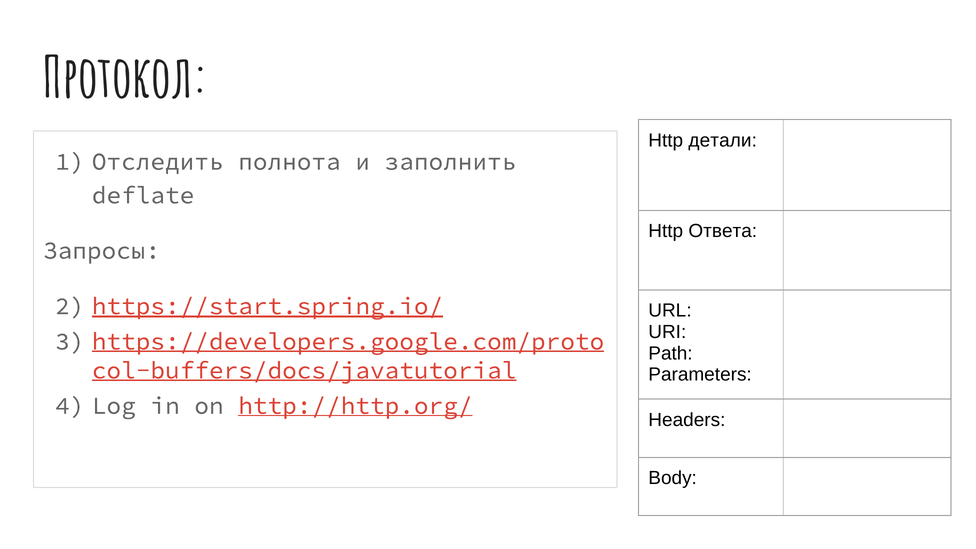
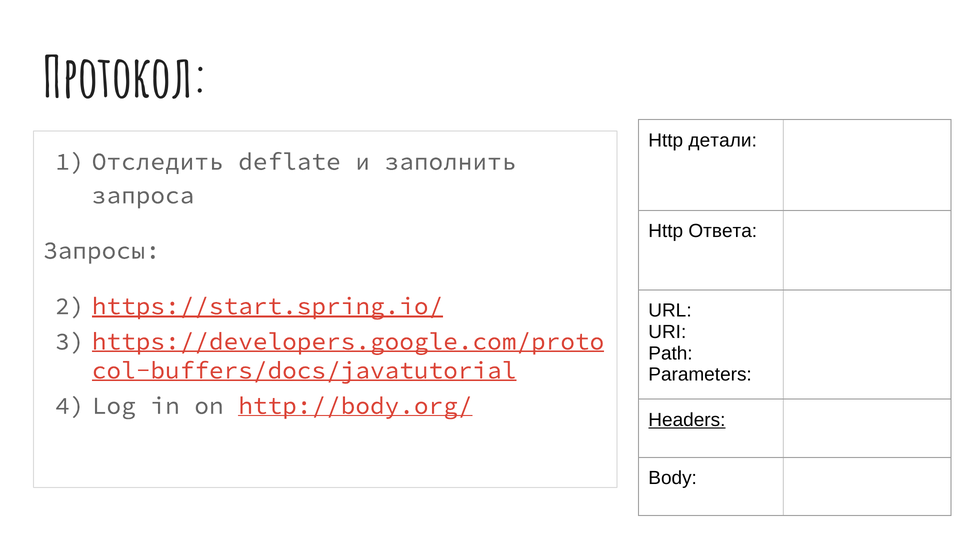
полнота: полнота -> deflate (289, 162)
deflate: deflate -> запроса (143, 195)
http://http.org/: http://http.org/ -> http://body.org/ (355, 406)
Headers underline: none -> present (687, 420)
